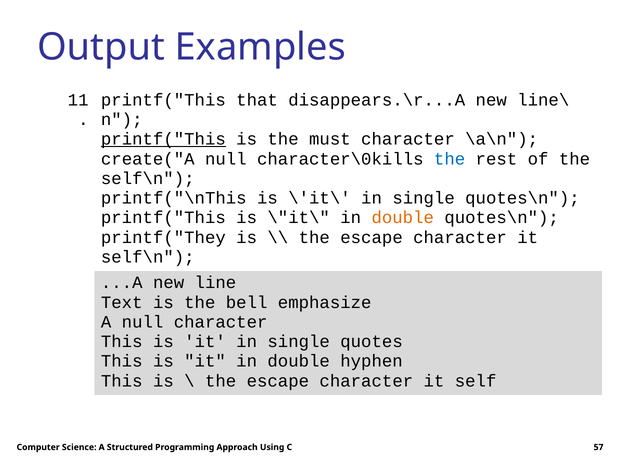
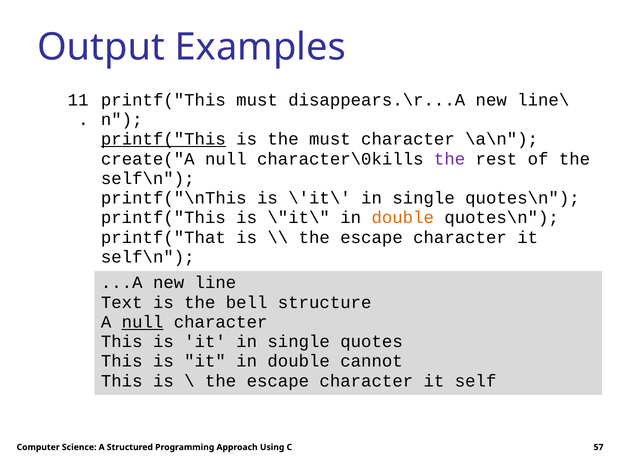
printf("This that: that -> must (257, 100)
the colour: blue -> purple (450, 159)
printf("They: printf("They -> printf("That (163, 237)
emphasize: emphasize -> structure (325, 303)
null underline: none -> present (143, 322)
hyphen: hyphen -> cannot (372, 361)
